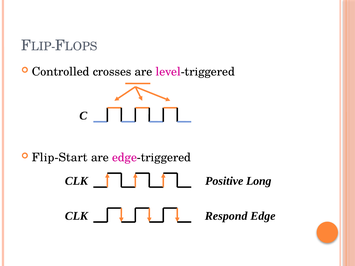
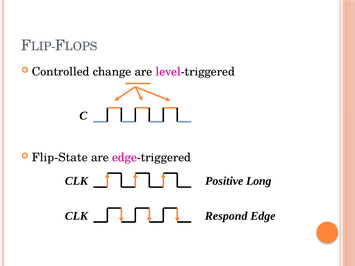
crosses: crosses -> change (112, 72)
Flip-Start: Flip-Start -> Flip-State (60, 158)
